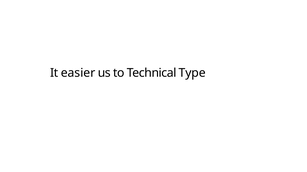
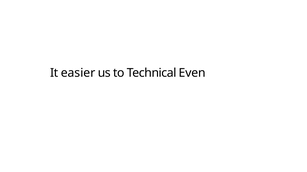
Type: Type -> Even (192, 73)
